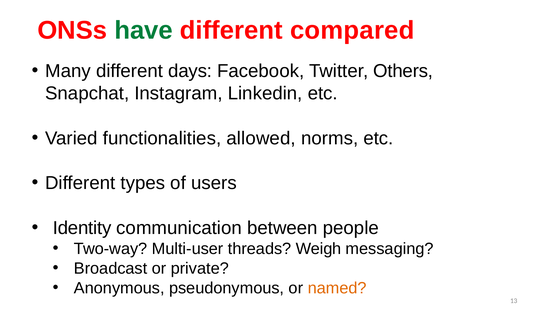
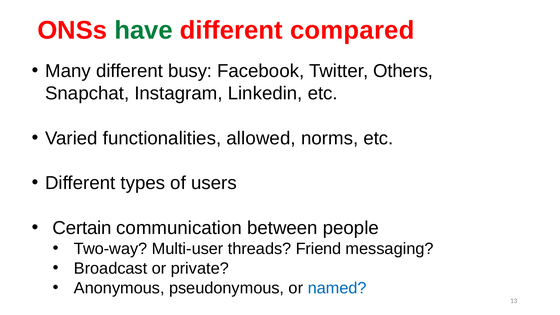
days: days -> busy (190, 71)
Identity: Identity -> Certain (82, 228)
Weigh: Weigh -> Friend (319, 249)
named colour: orange -> blue (337, 288)
